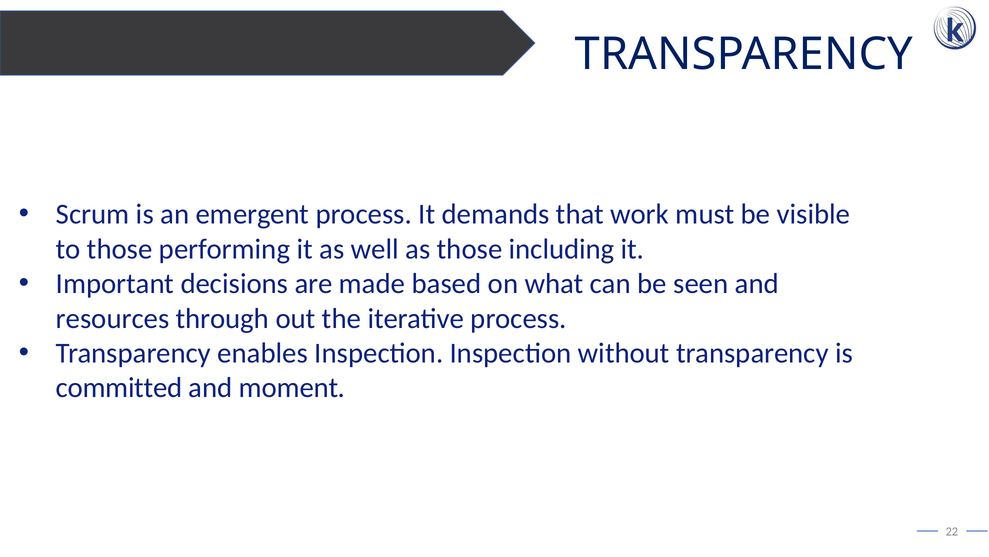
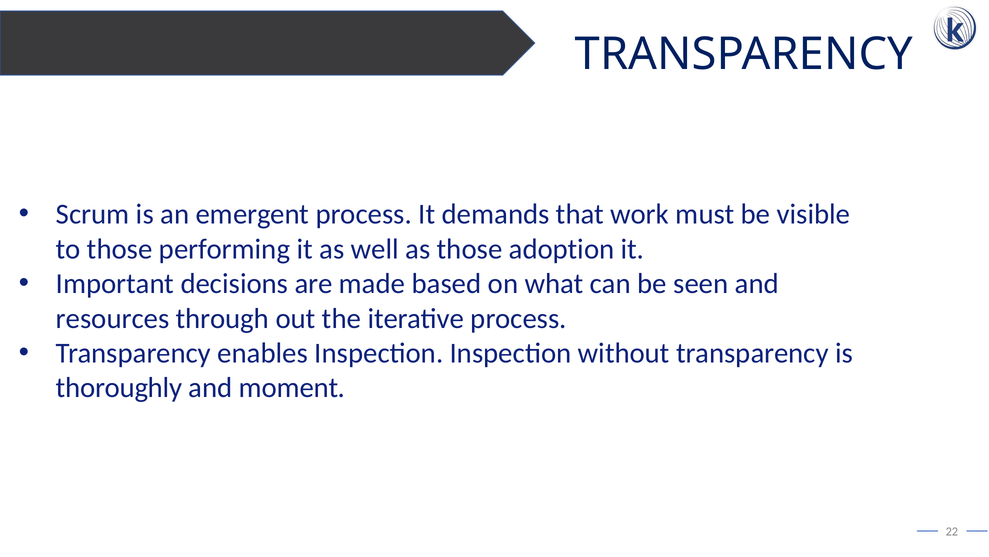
including: including -> adoption (562, 249)
committed: committed -> thoroughly (119, 387)
